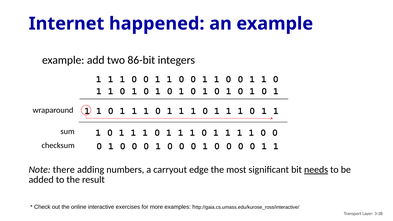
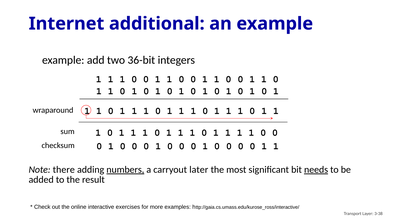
happened: happened -> additional (157, 24)
86-bit: 86-bit -> 36-bit (141, 60)
numbers underline: none -> present (125, 170)
edge: edge -> later (199, 170)
